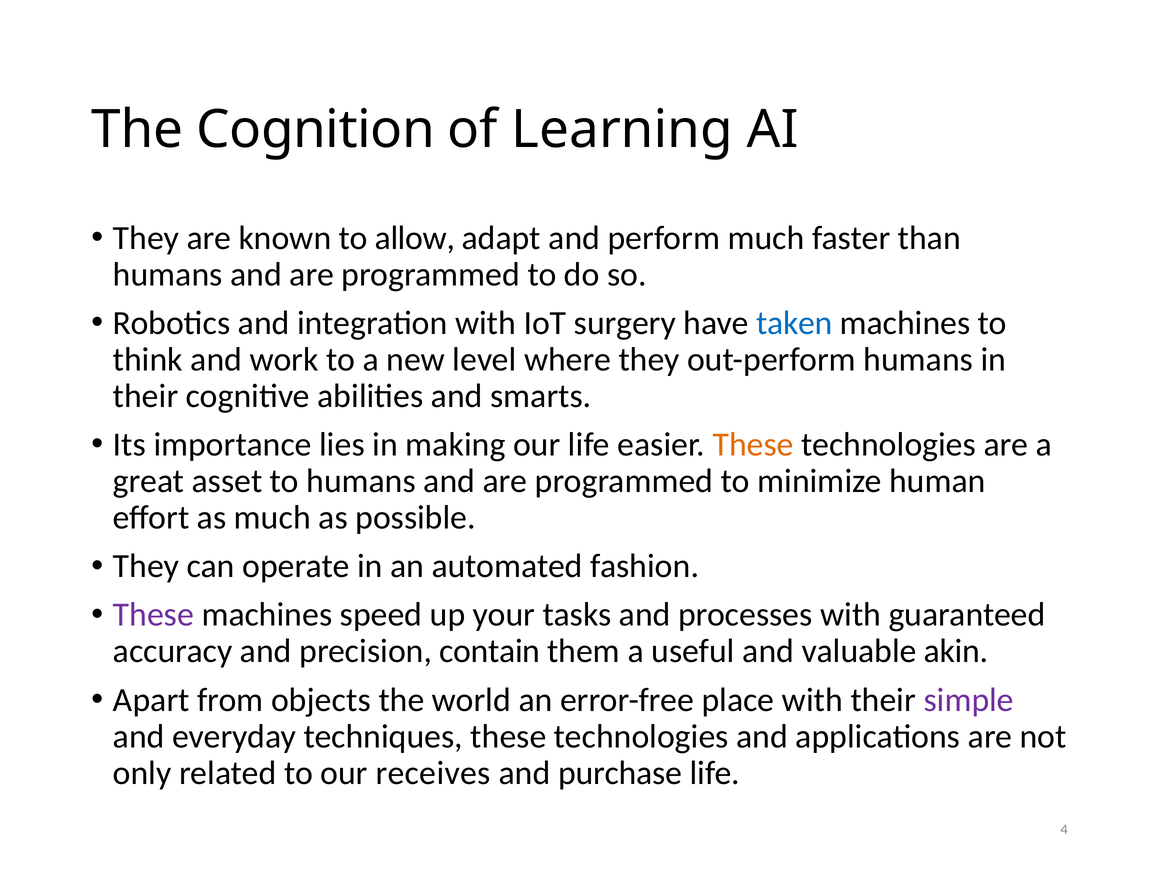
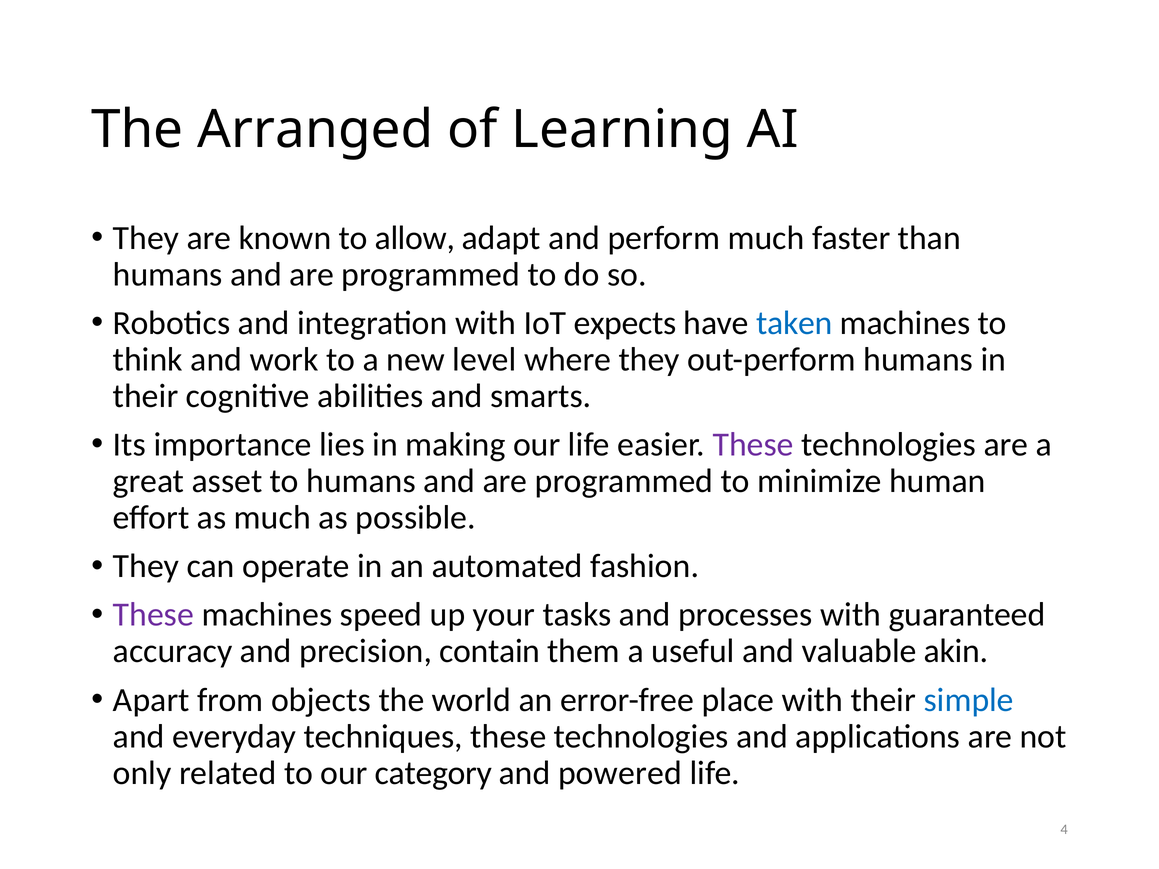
Cognition: Cognition -> Arranged (315, 130)
surgery: surgery -> expects (625, 323)
These colour: orange -> purple (753, 445)
simple colour: purple -> blue (969, 700)
receives: receives -> category (433, 773)
purchase: purchase -> powered (620, 773)
